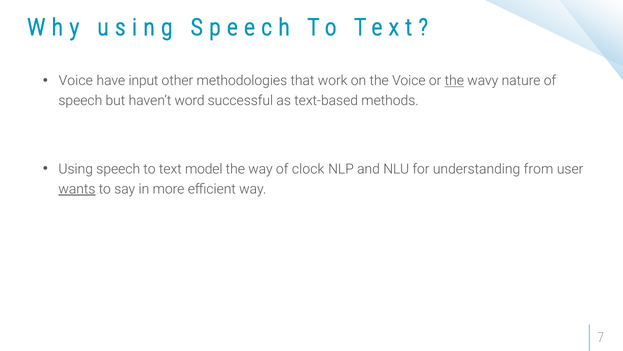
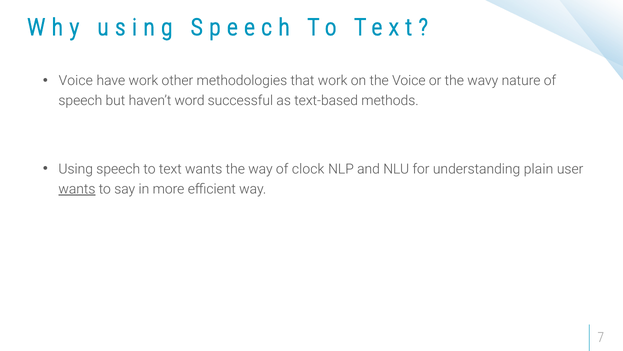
have input: input -> work (143, 81)
the underline: present -> none (454, 81)
text model: model -> wants (204, 169)
from: from -> plain (539, 169)
